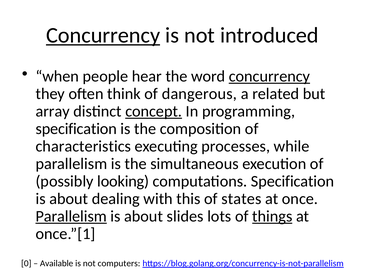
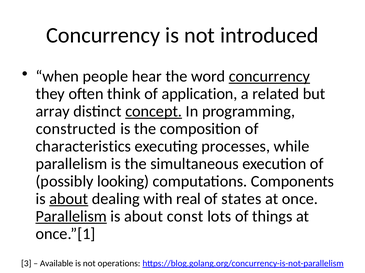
Concurrency underline: present -> none (103, 35)
dangerous: dangerous -> application (200, 94)
specification: specification -> constructed (76, 129)
computations Specification: Specification -> Components (293, 182)
about underline: none -> present (69, 199)
this: this -> real (189, 199)
slides: slides -> const (185, 217)
things underline: present -> none (272, 217)
0: 0 -> 3 (26, 264)
computers: computers -> operations (119, 264)
